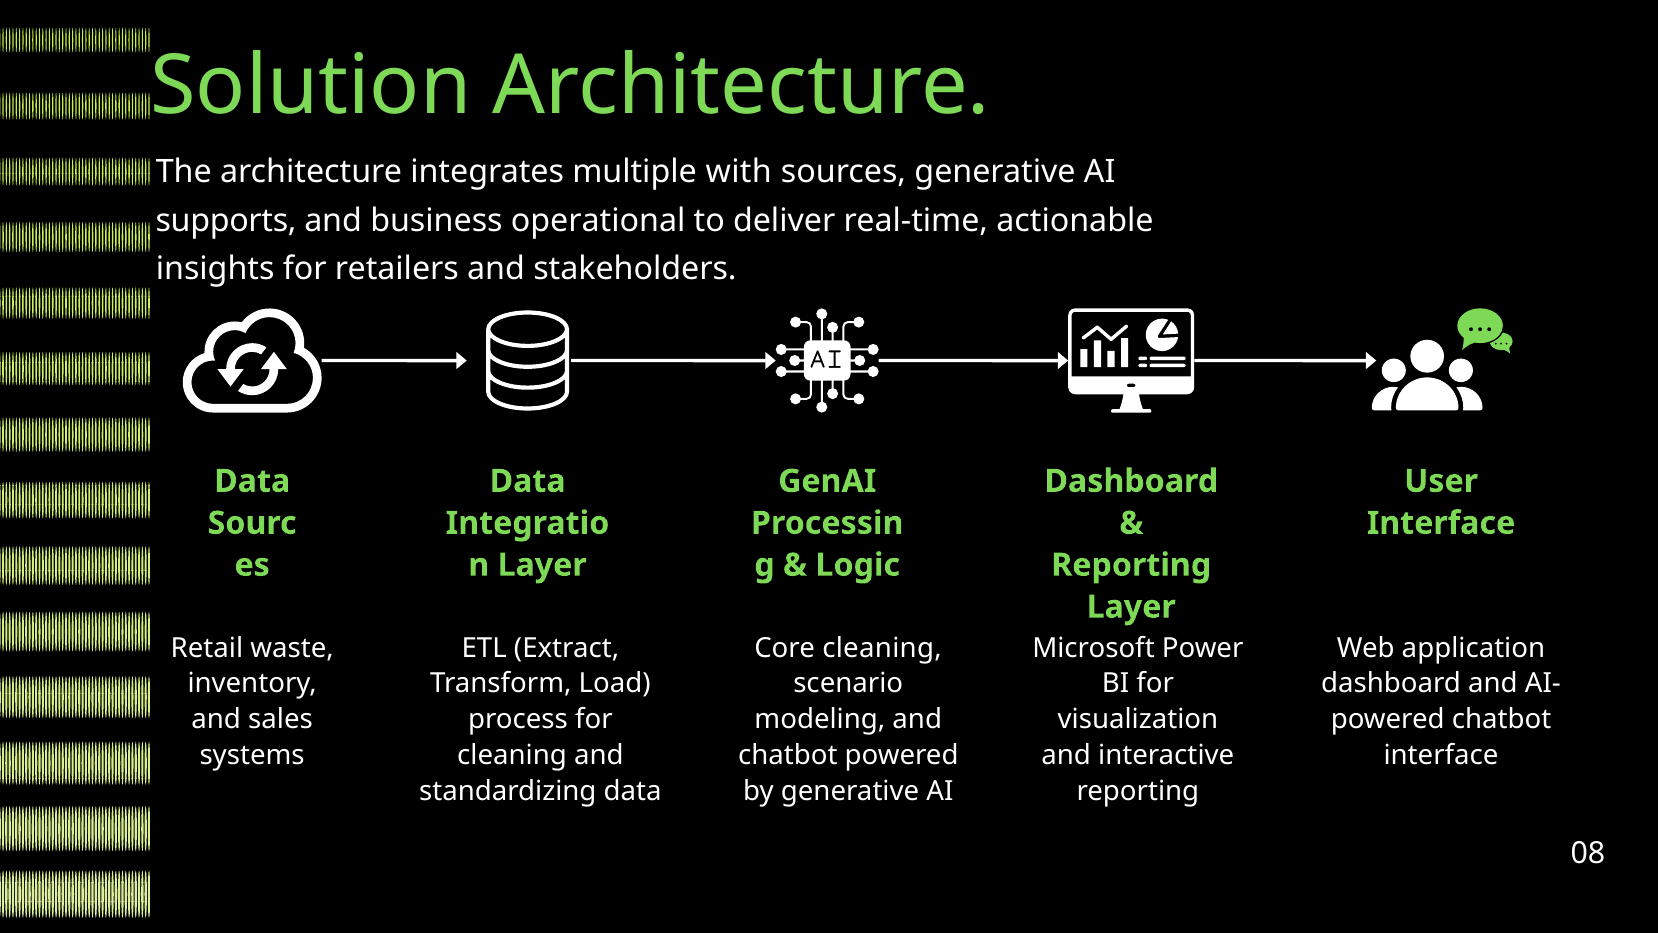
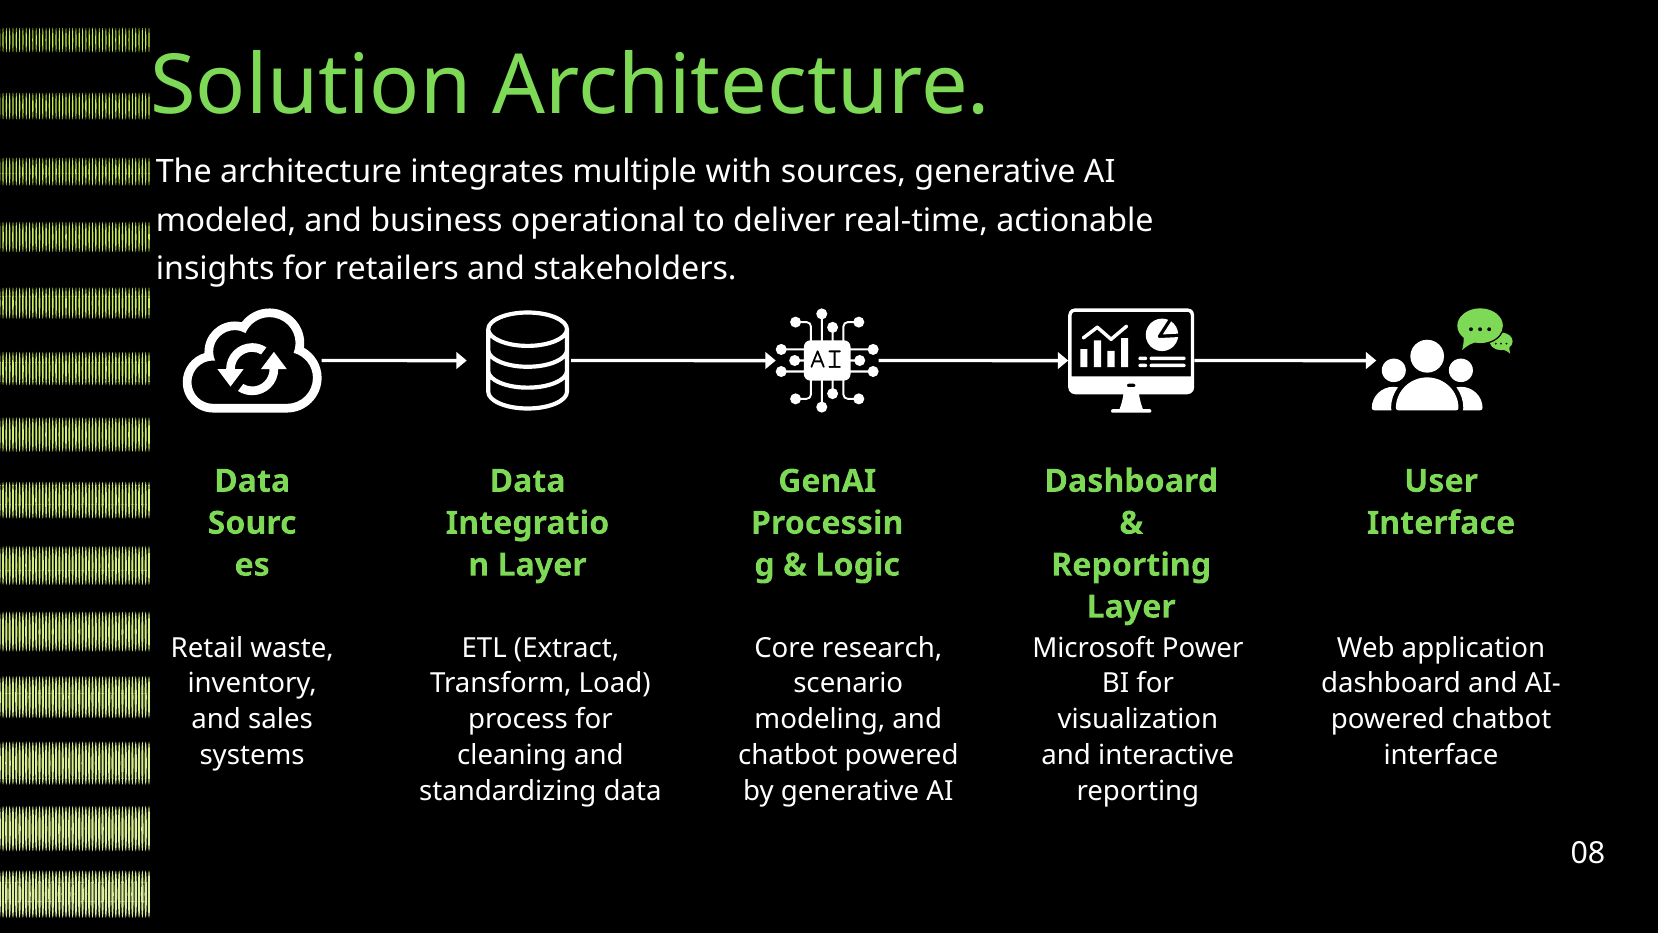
supports: supports -> modeled (226, 220)
Core cleaning: cleaning -> research (882, 648)
